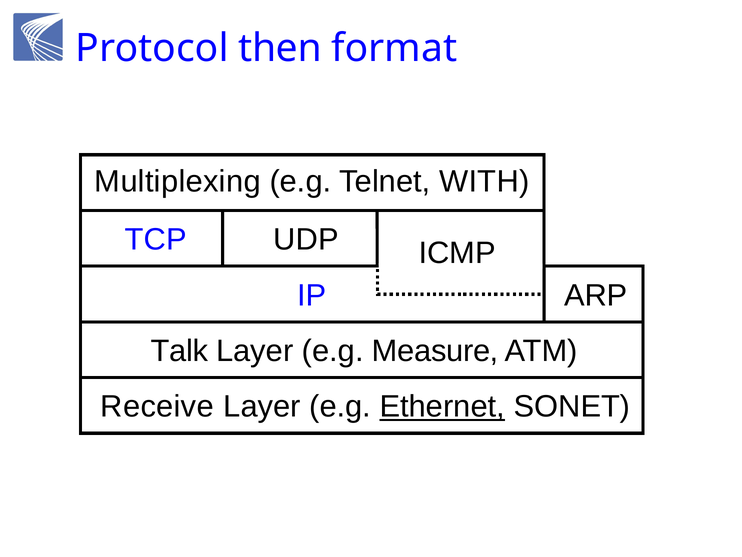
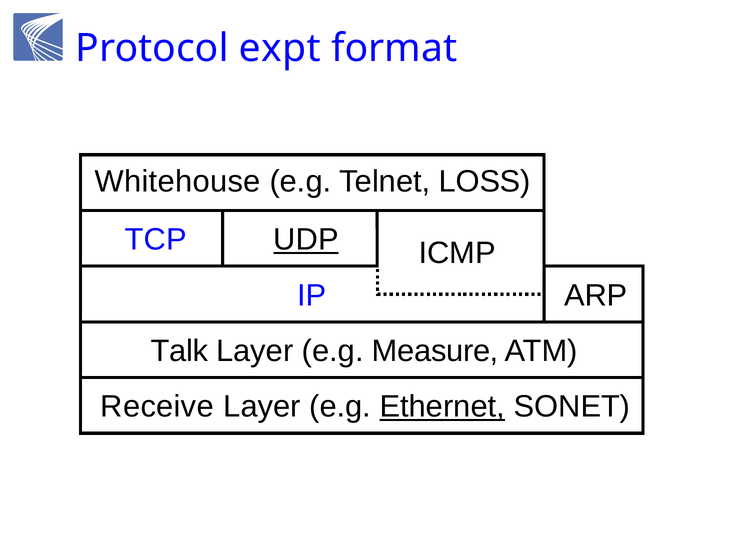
then: then -> expt (280, 49)
Multiplexing: Multiplexing -> Whitehouse (178, 182)
WITH: WITH -> LOSS (485, 182)
UDP underline: none -> present (306, 239)
